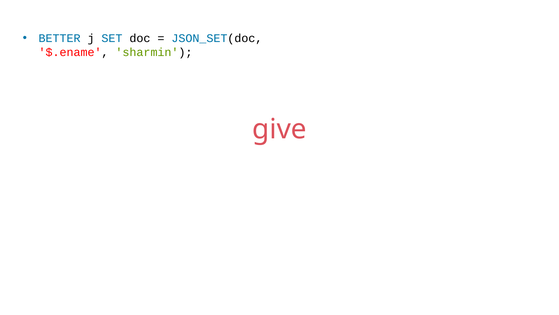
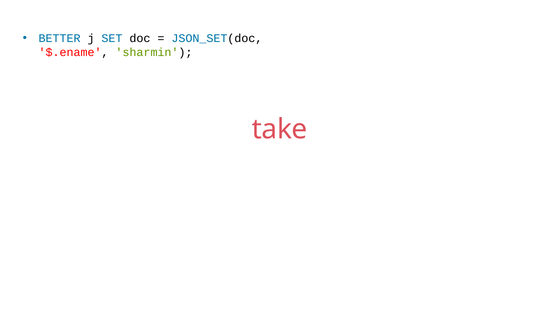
give: give -> take (280, 129)
